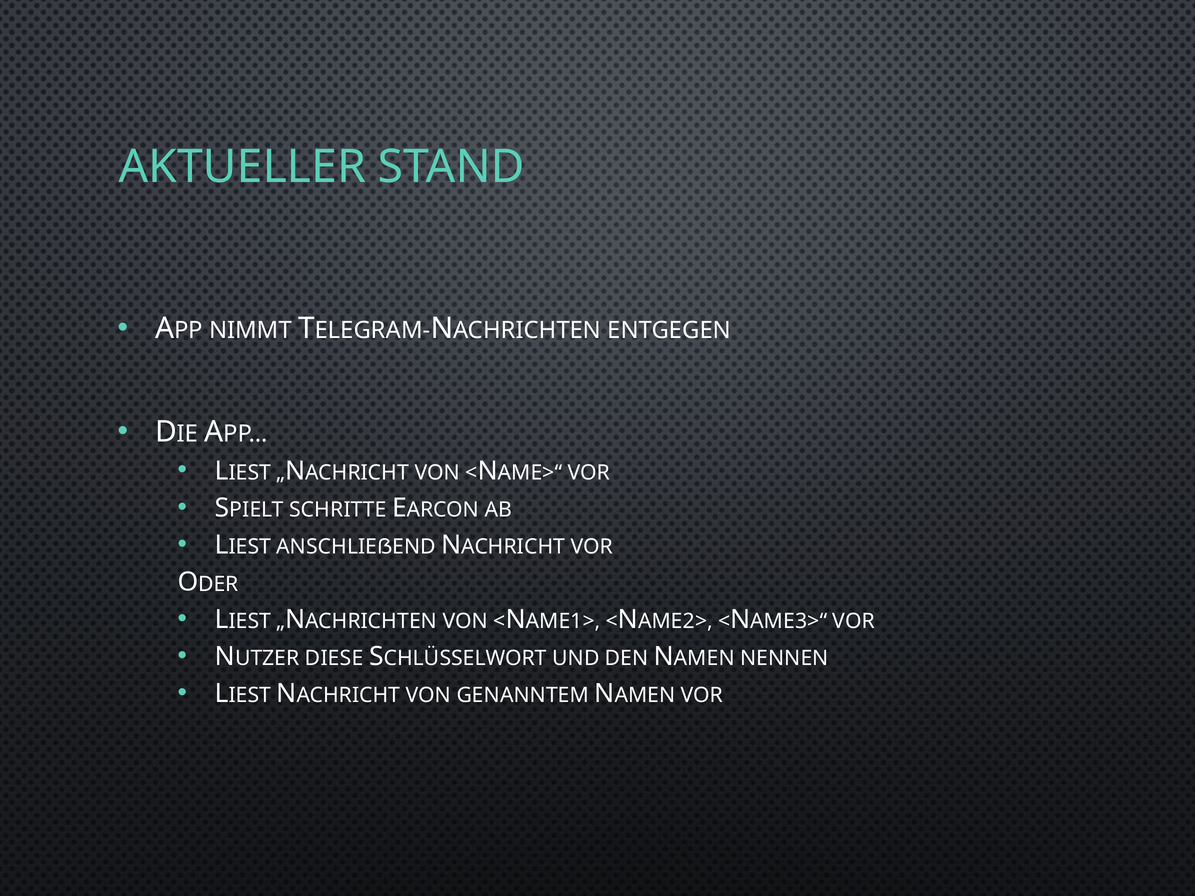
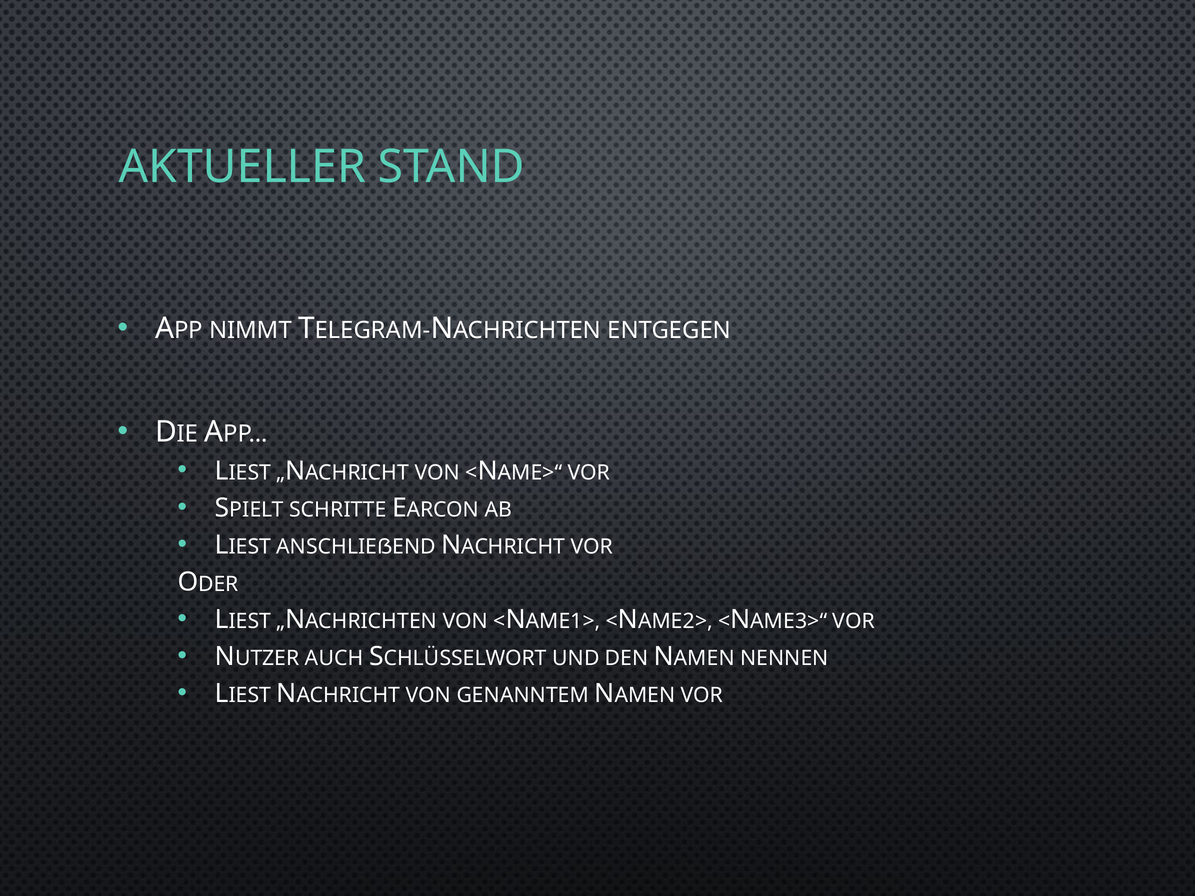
DIESE: DIESE -> AUCH (334, 658)
